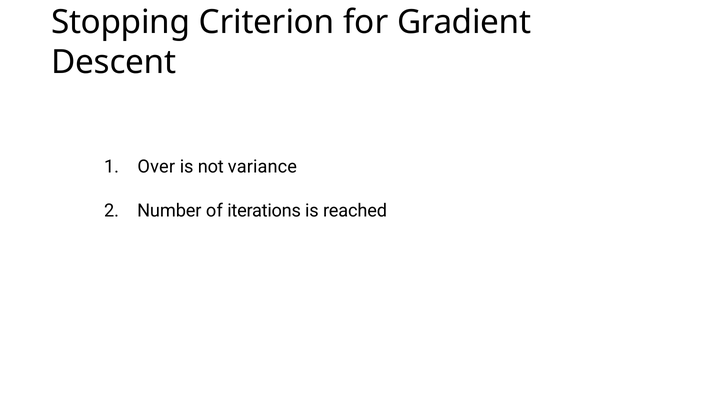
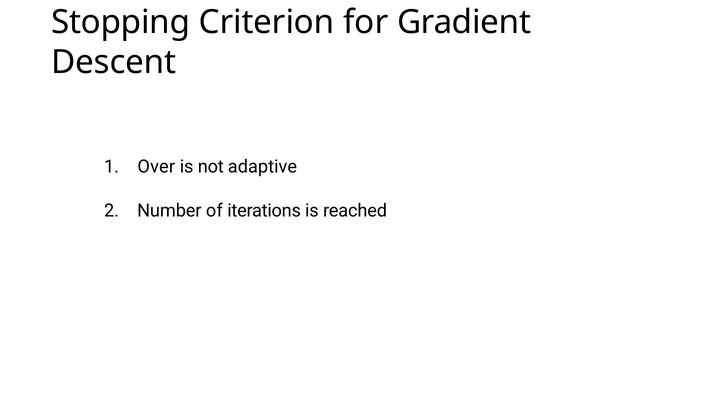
variance: variance -> adaptive (262, 167)
